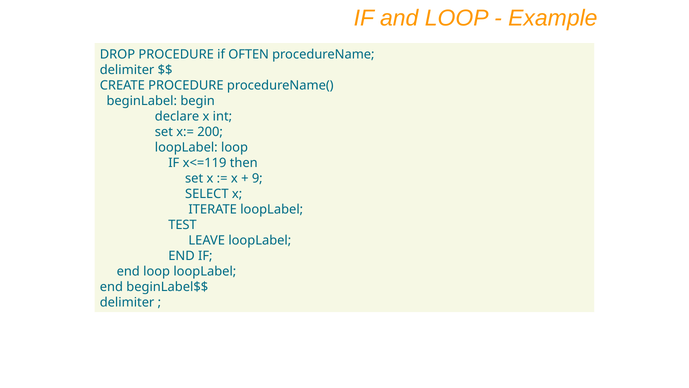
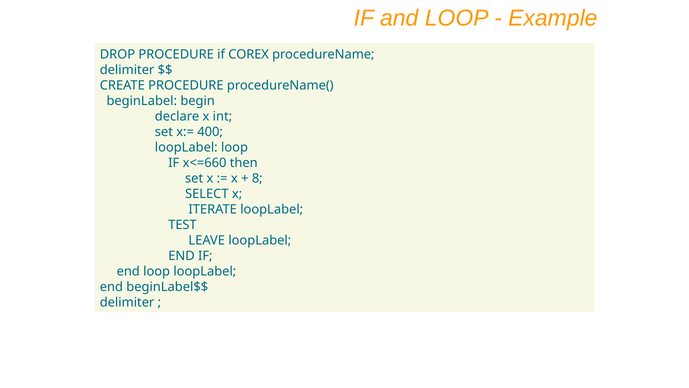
OFTEN: OFTEN -> COREX (249, 54)
200: 200 -> 400 (210, 132)
x<=119: x<=119 -> x<=660 (205, 163)
9: 9 -> 8 (257, 178)
